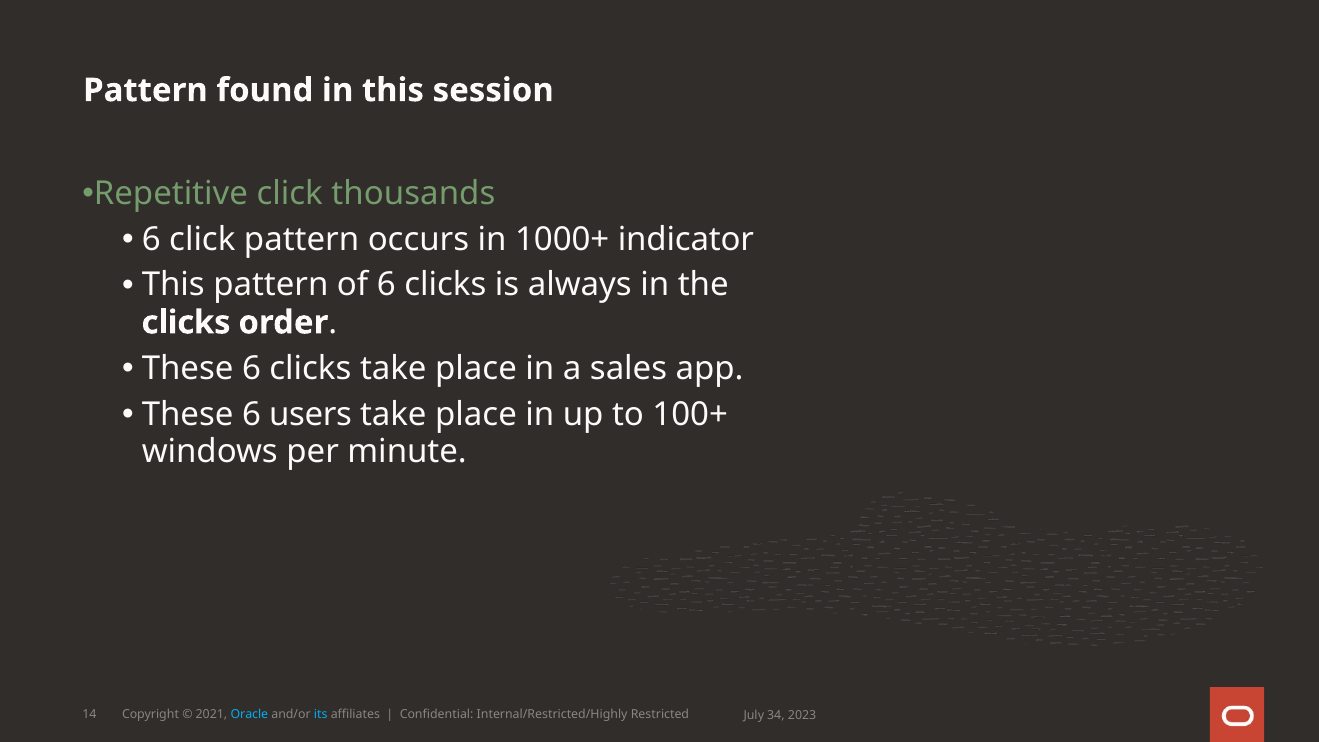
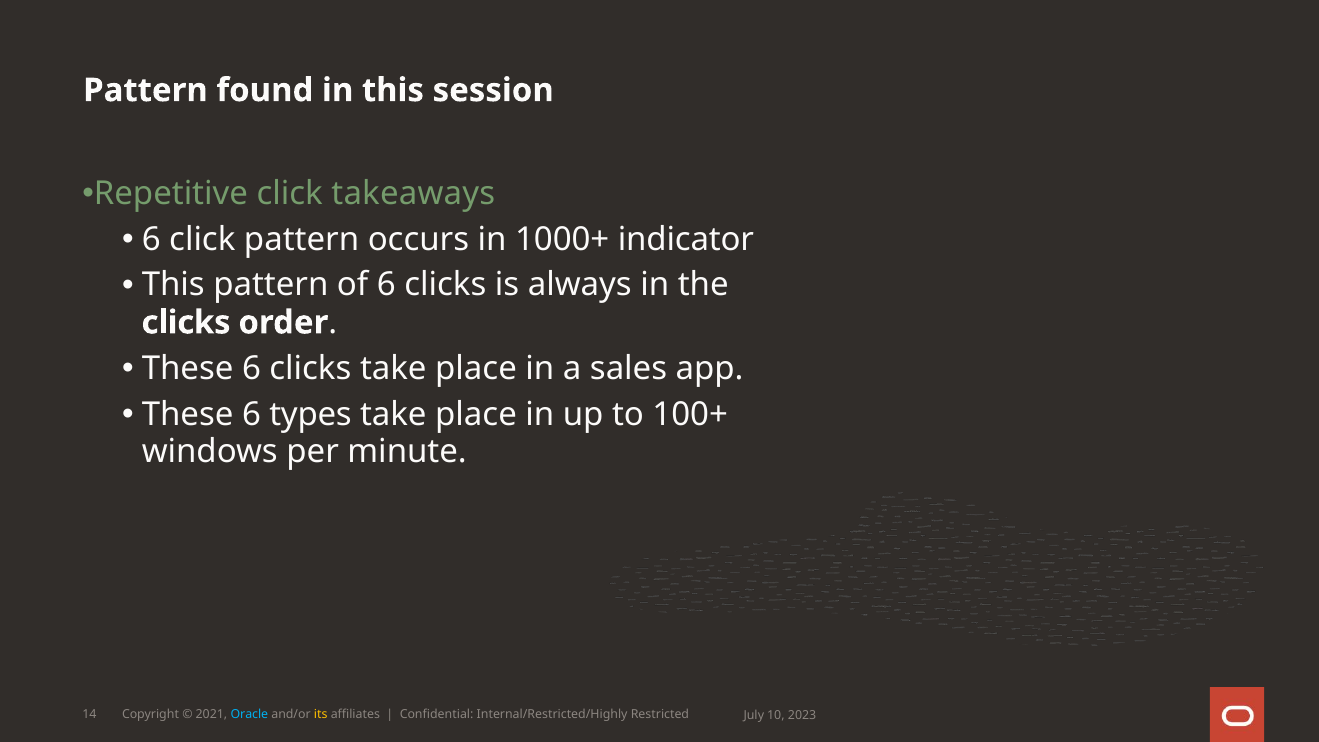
thousands: thousands -> takeaways (413, 193)
users: users -> types (311, 414)
its colour: light blue -> yellow (321, 715)
34: 34 -> 10 (776, 716)
